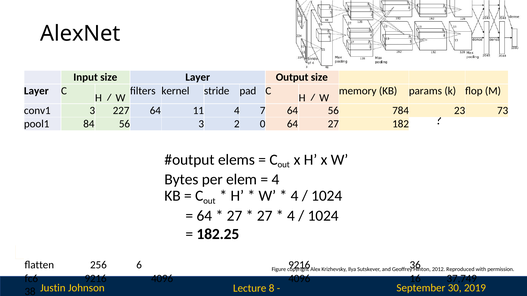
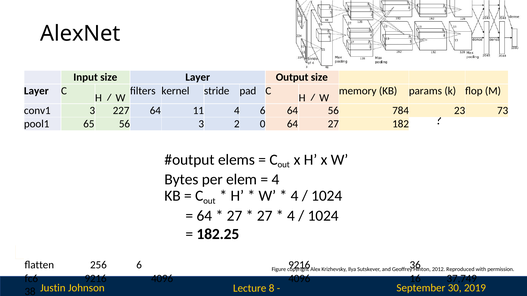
4 7: 7 -> 6 (263, 111)
84: 84 -> 65 (89, 124)
